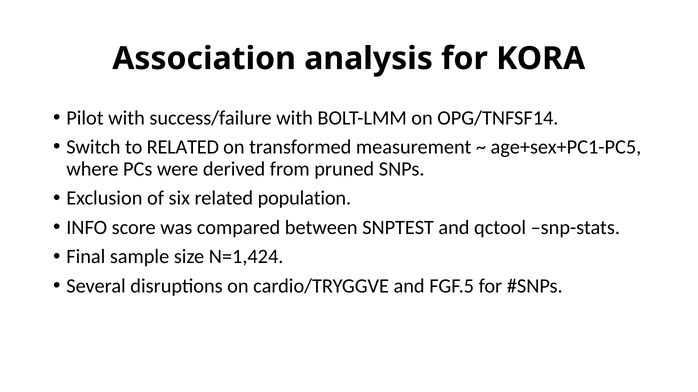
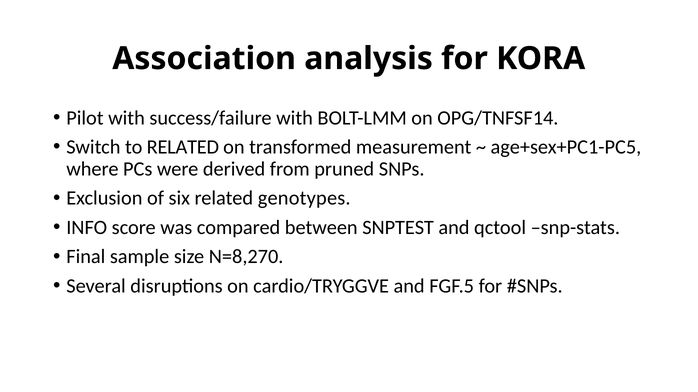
population: population -> genotypes (304, 199)
N=1,424: N=1,424 -> N=8,270 (246, 257)
